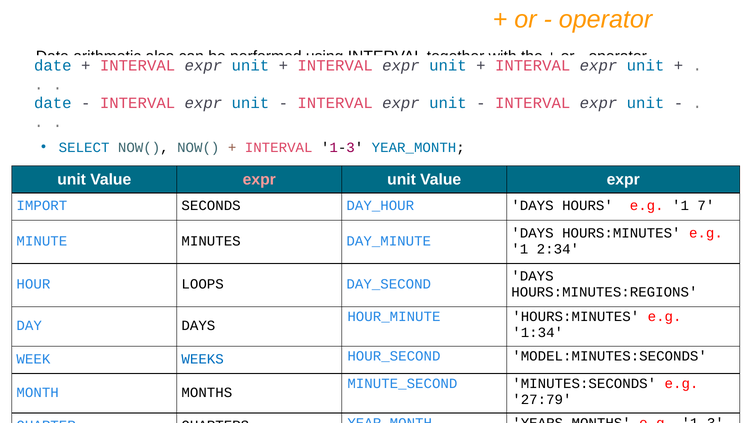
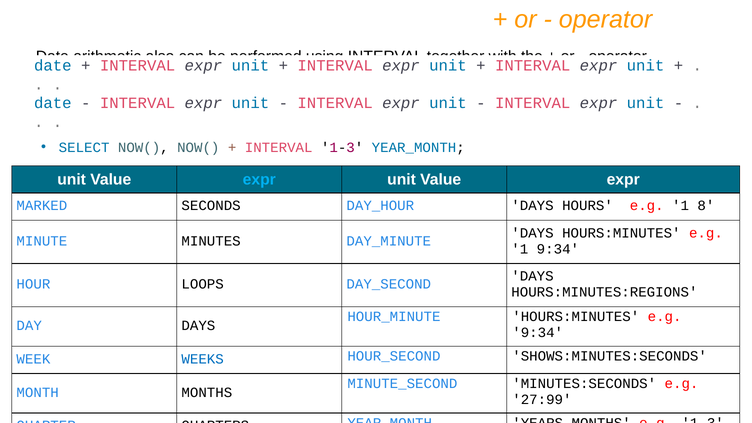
expr colour: pink -> light blue (259, 180)
IMPORT: IMPORT -> MARKED (42, 206)
7: 7 -> 8 (706, 206)
1 2:34: 2:34 -> 9:34 (558, 249)
1:34: 1:34 -> 9:34 (538, 333)
MODEL:MINUTES:SECONDS: MODEL:MINUTES:SECONDS -> SHOWS:MINUTES:SECONDS (610, 356)
27:79: 27:79 -> 27:99 (542, 399)
